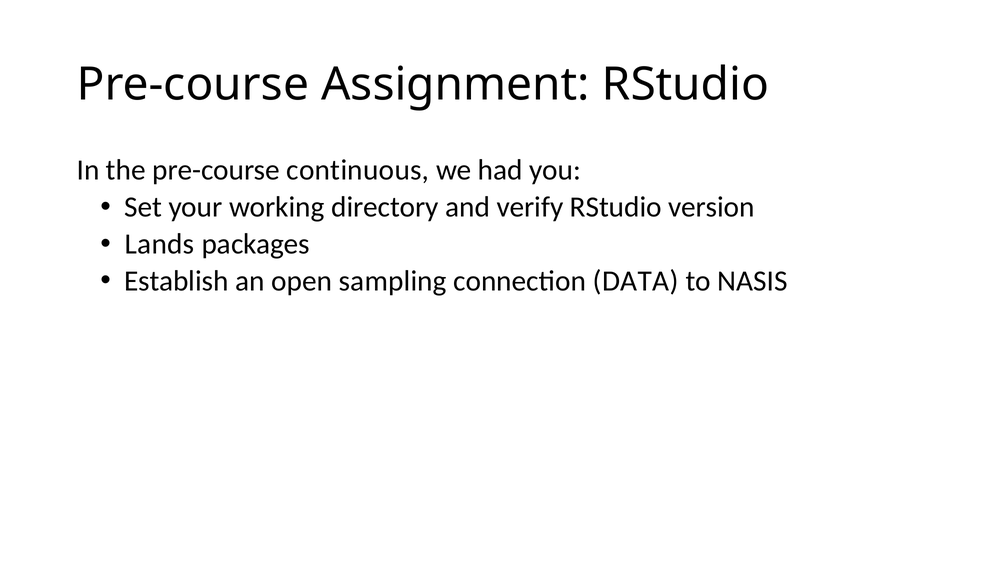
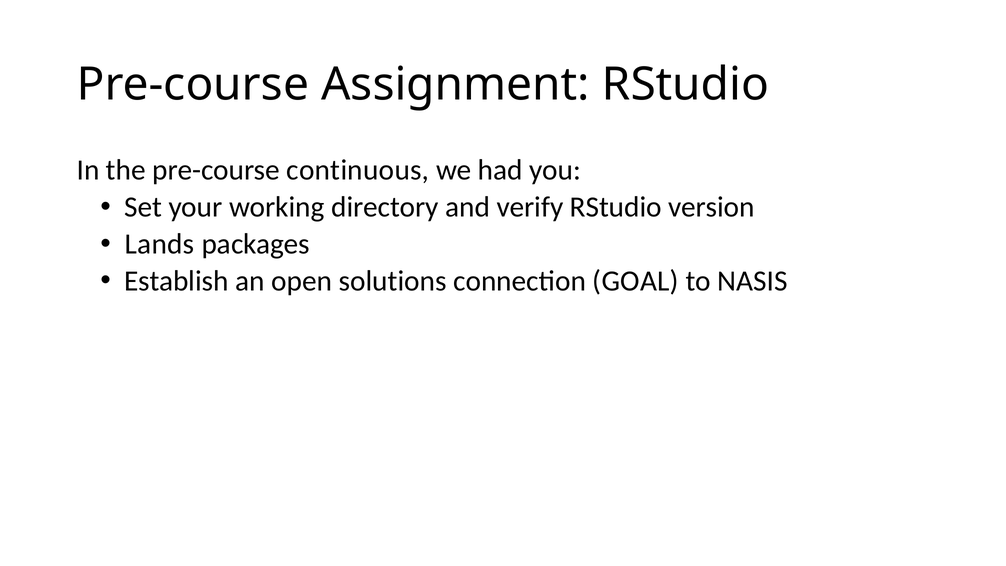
sampling: sampling -> solutions (393, 281)
DATA: DATA -> GOAL (636, 281)
